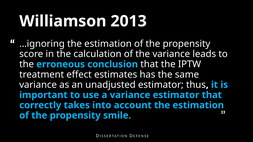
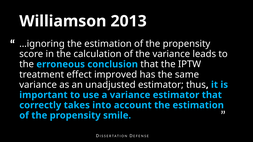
estimates: estimates -> improved (116, 75)
